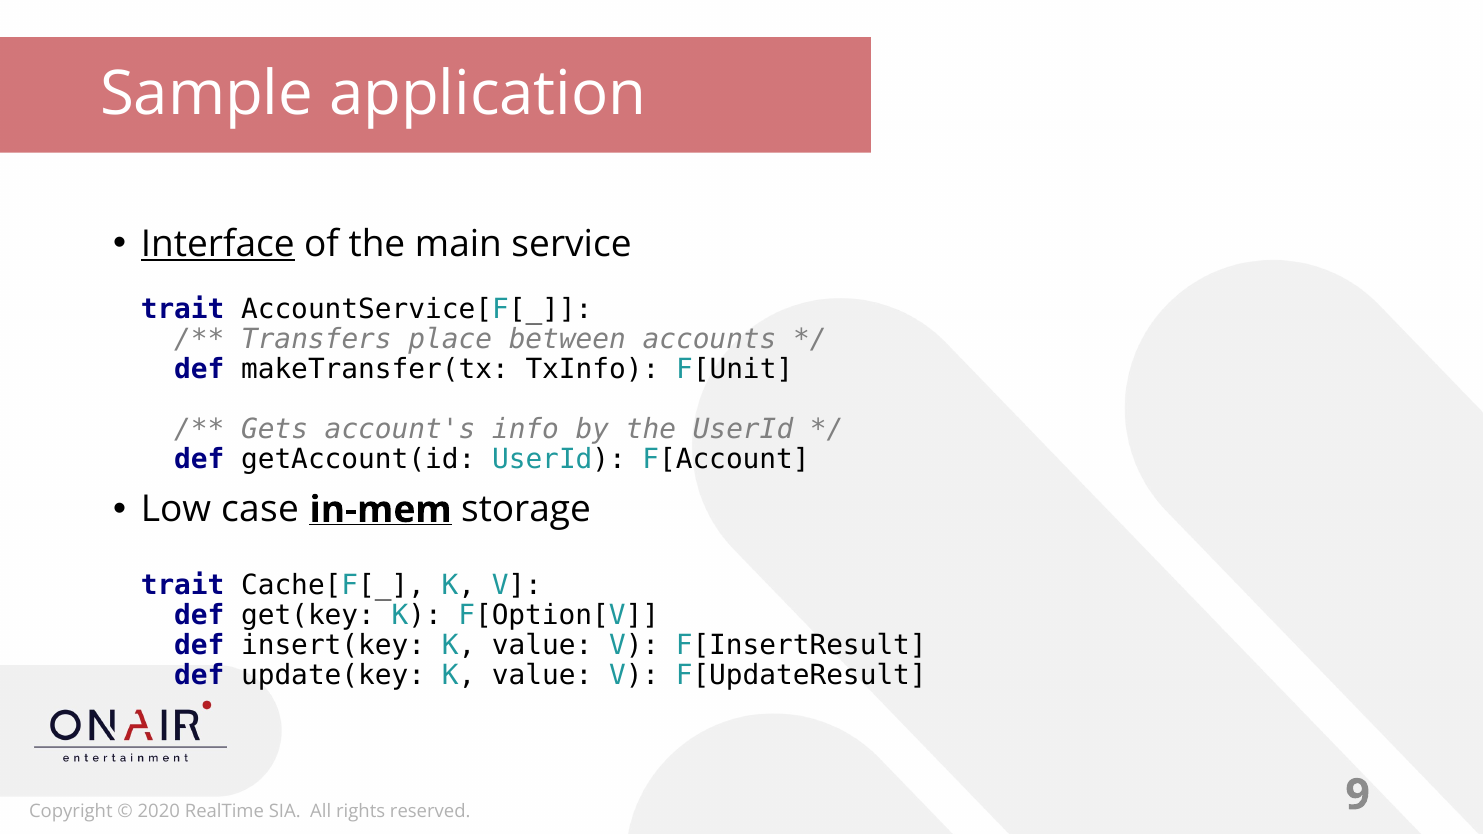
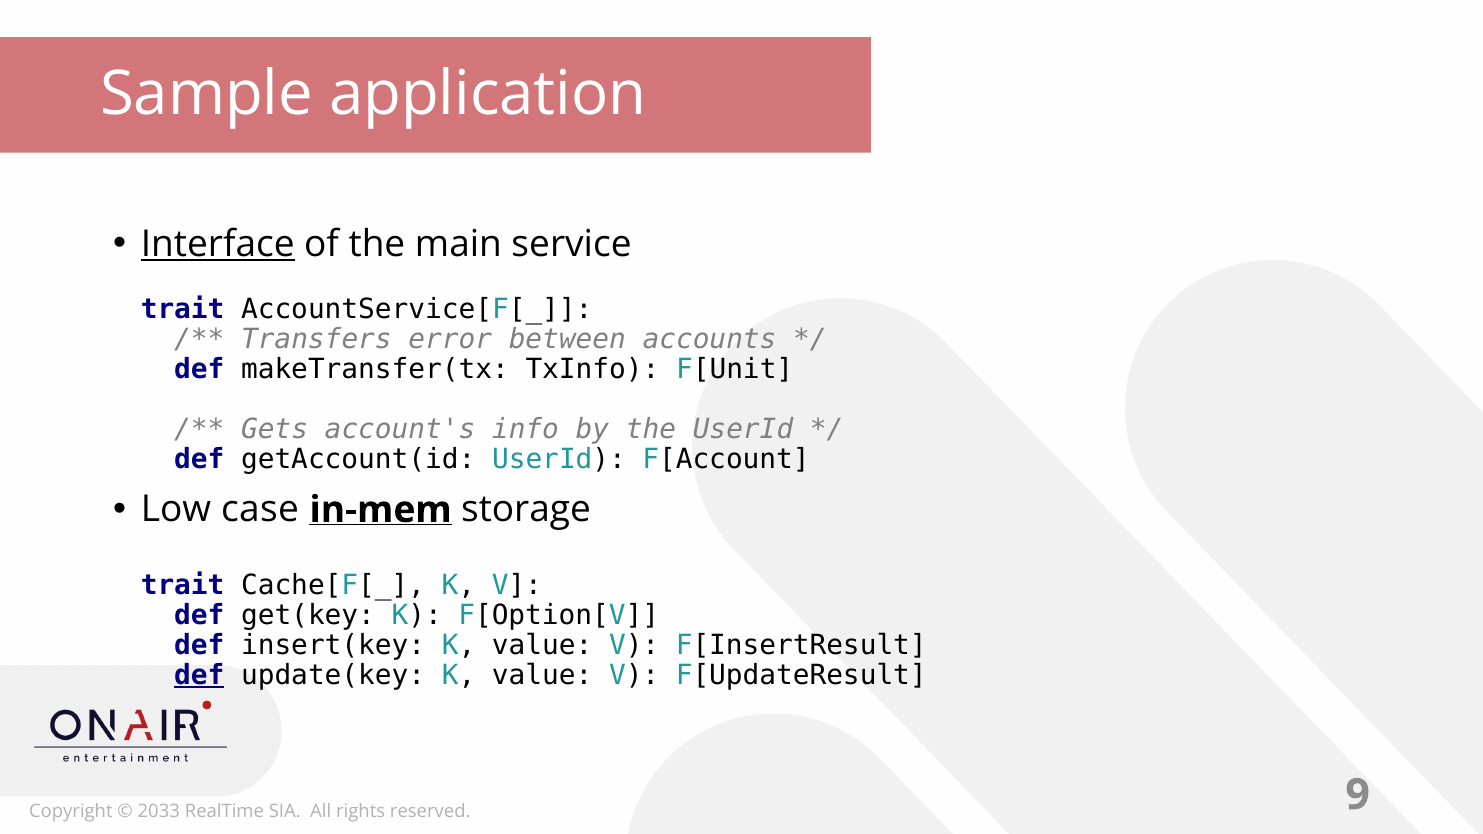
place: place -> error (450, 339)
def underline: none -> present (199, 675)
2020: 2020 -> 2033 (159, 812)
